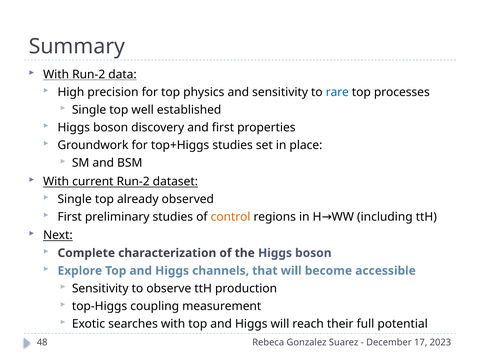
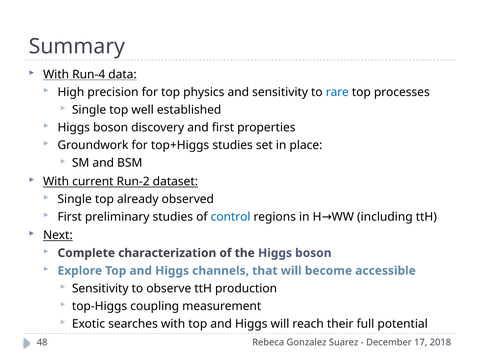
With Run-2: Run-2 -> Run-4 (89, 74)
control colour: orange -> blue (231, 217)
2023: 2023 -> 2018 (440, 342)
